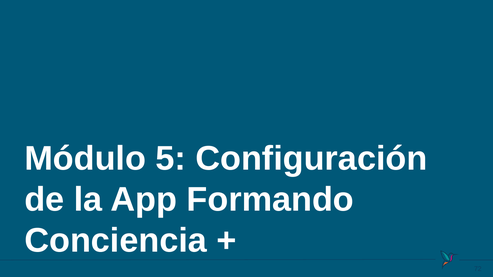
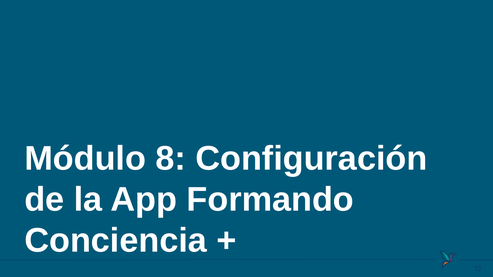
5: 5 -> 8 (171, 159)
